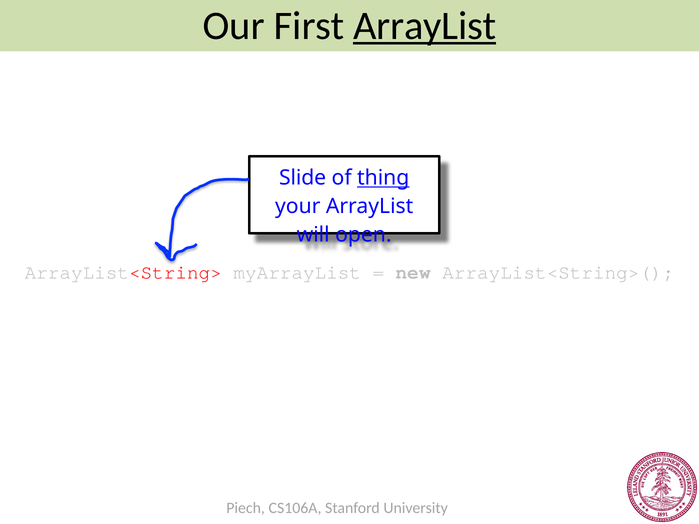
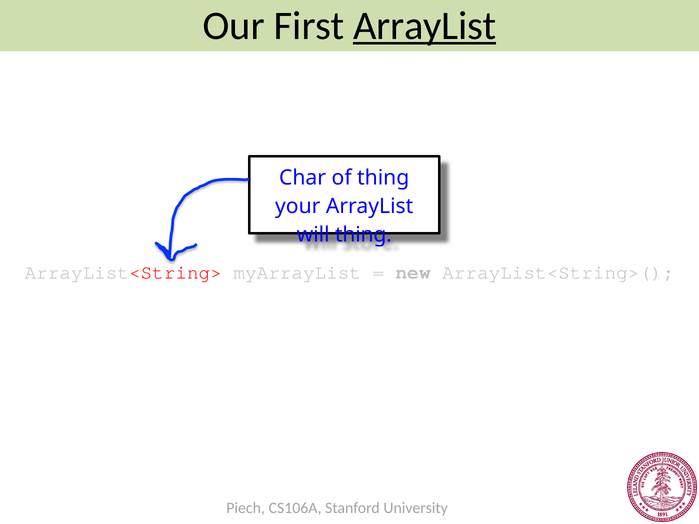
Slide: Slide -> Char (303, 178)
thing underline: present -> none (383, 178)
will open: open -> thing (363, 235)
